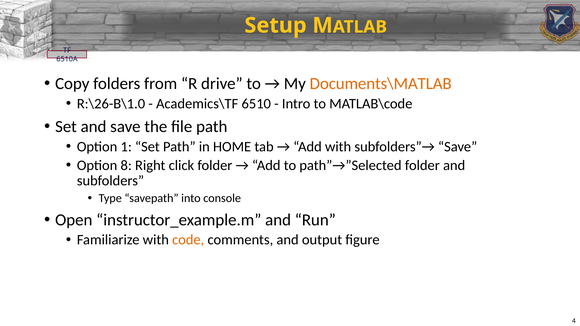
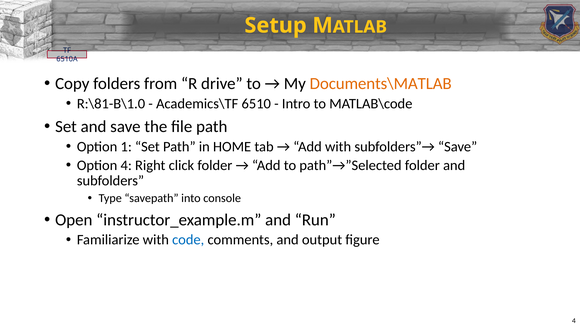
R:\26-B\1.0: R:\26-B\1.0 -> R:\81-B\1.0 (111, 104)
Option 8: 8 -> 4 (126, 165)
code colour: orange -> blue (188, 240)
